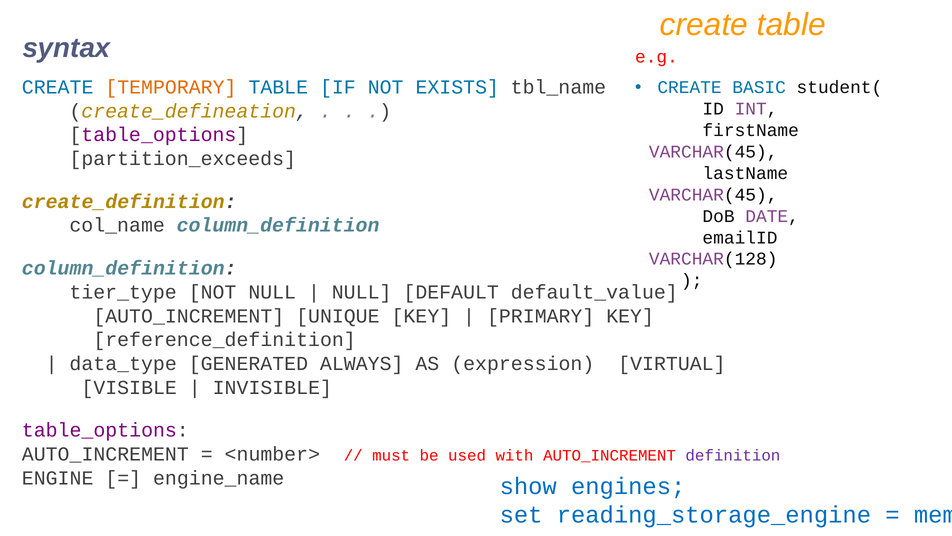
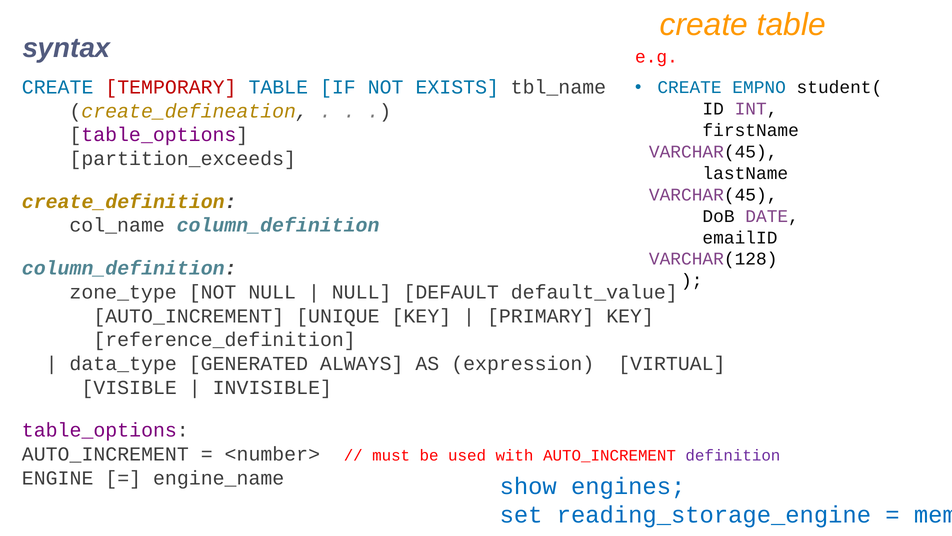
BASIC: BASIC -> EMPNO (759, 87)
TEMPORARY colour: orange -> red (171, 87)
tier_type: tier_type -> zone_type (123, 292)
